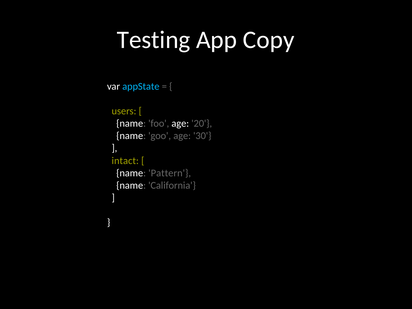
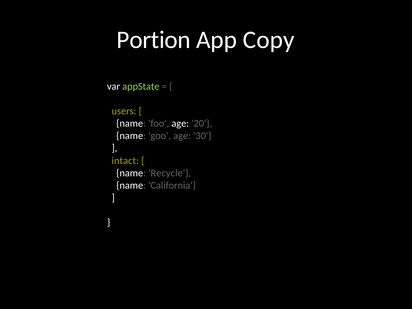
Testing: Testing -> Portion (154, 40)
appState colour: light blue -> light green (141, 86)
Pattern: Pattern -> Recycle (170, 173)
